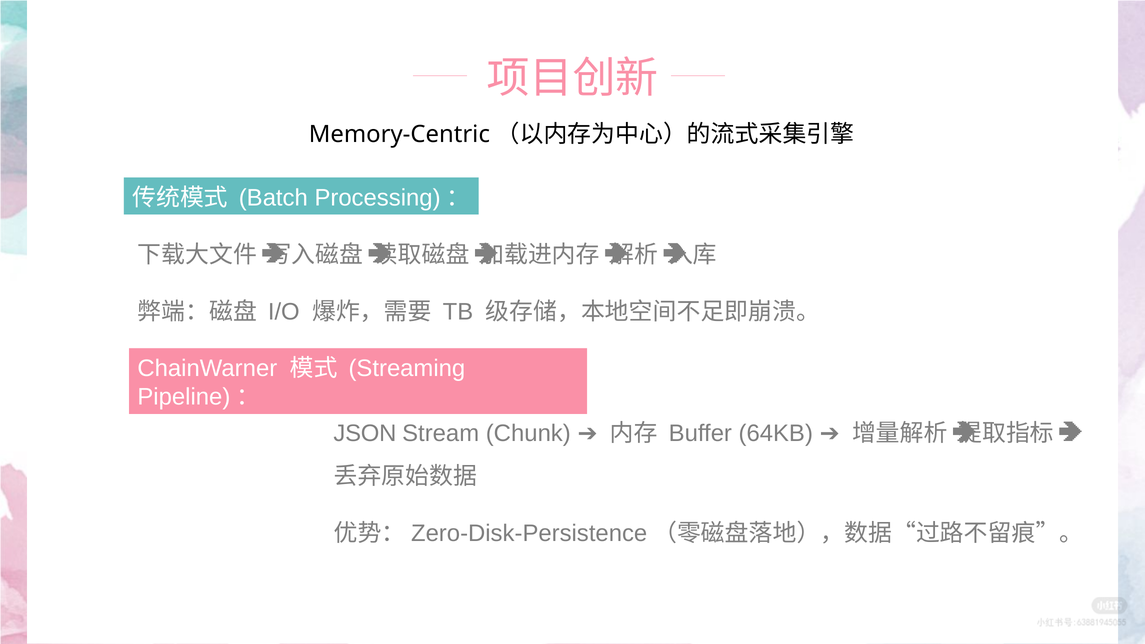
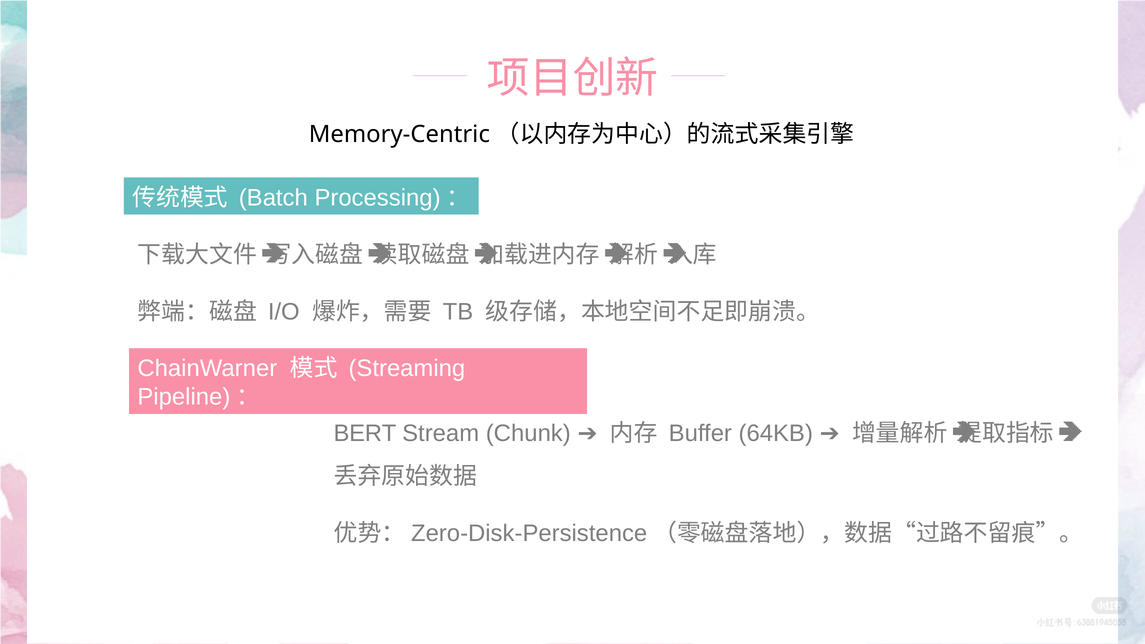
JSON: JSON -> BERT (365, 433)
